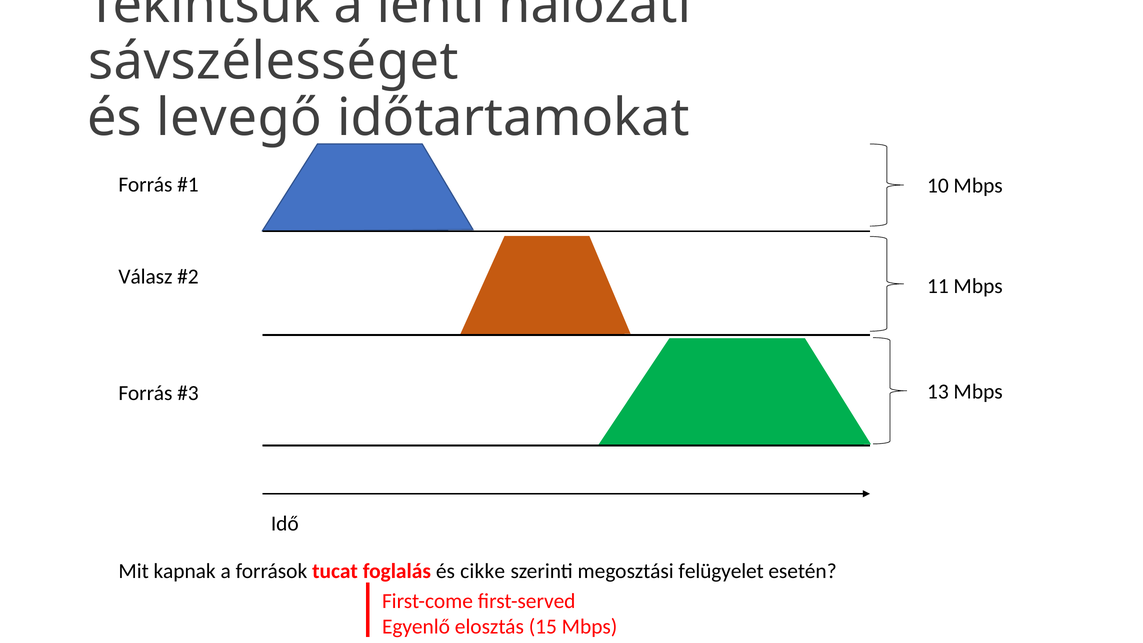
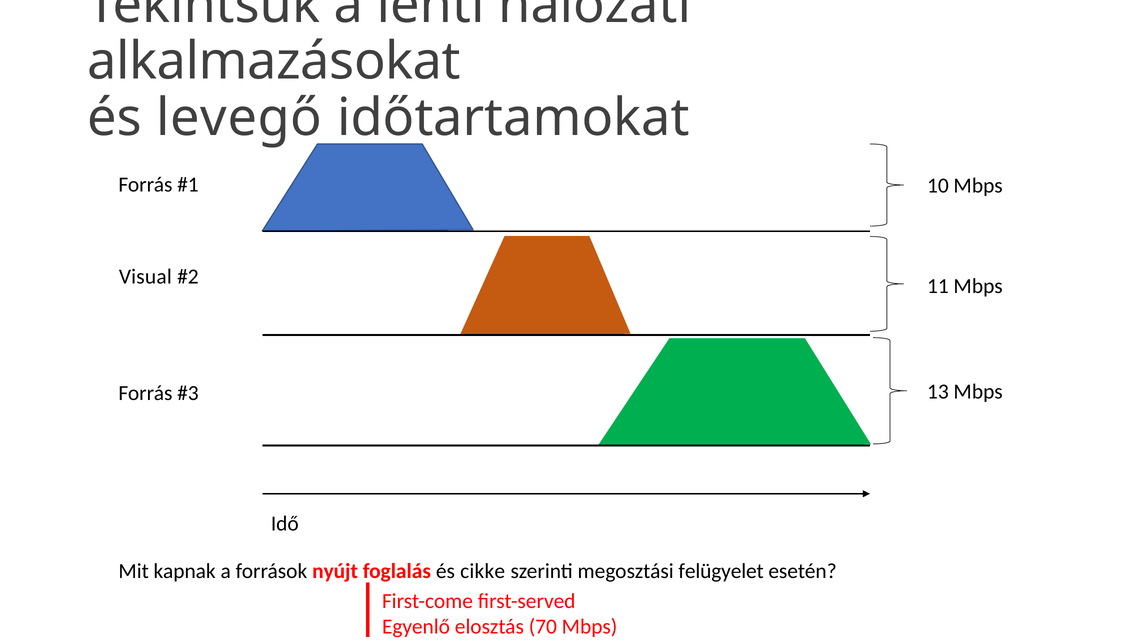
sávszélességet: sávszélességet -> alkalmazásokat (274, 61)
Válasz: Válasz -> Visual (145, 277)
tucat: tucat -> nyújt (335, 571)
15: 15 -> 70 (543, 627)
